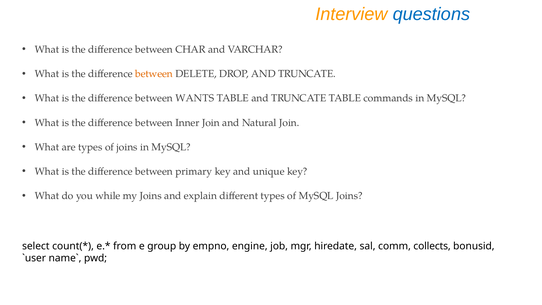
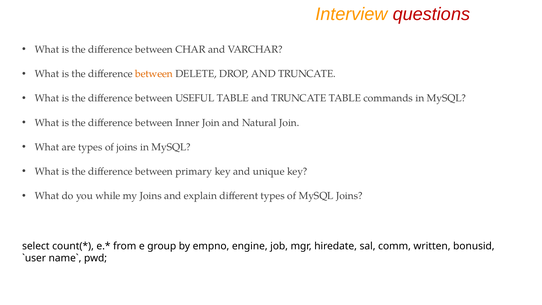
questions colour: blue -> red (431, 14)
WANTS: WANTS -> USEFUL (195, 98)
collects: collects -> written (432, 246)
